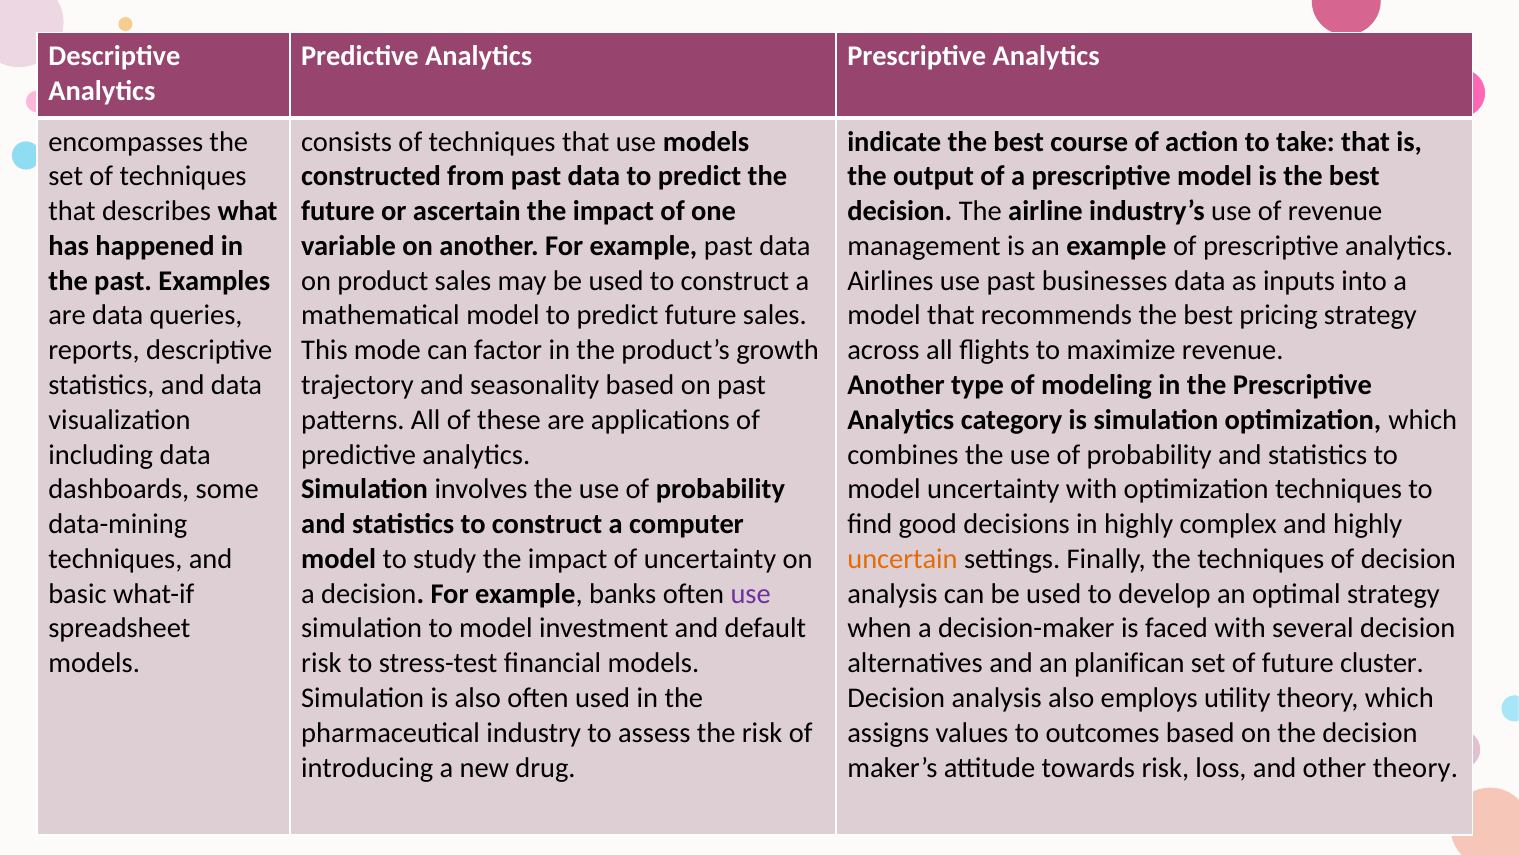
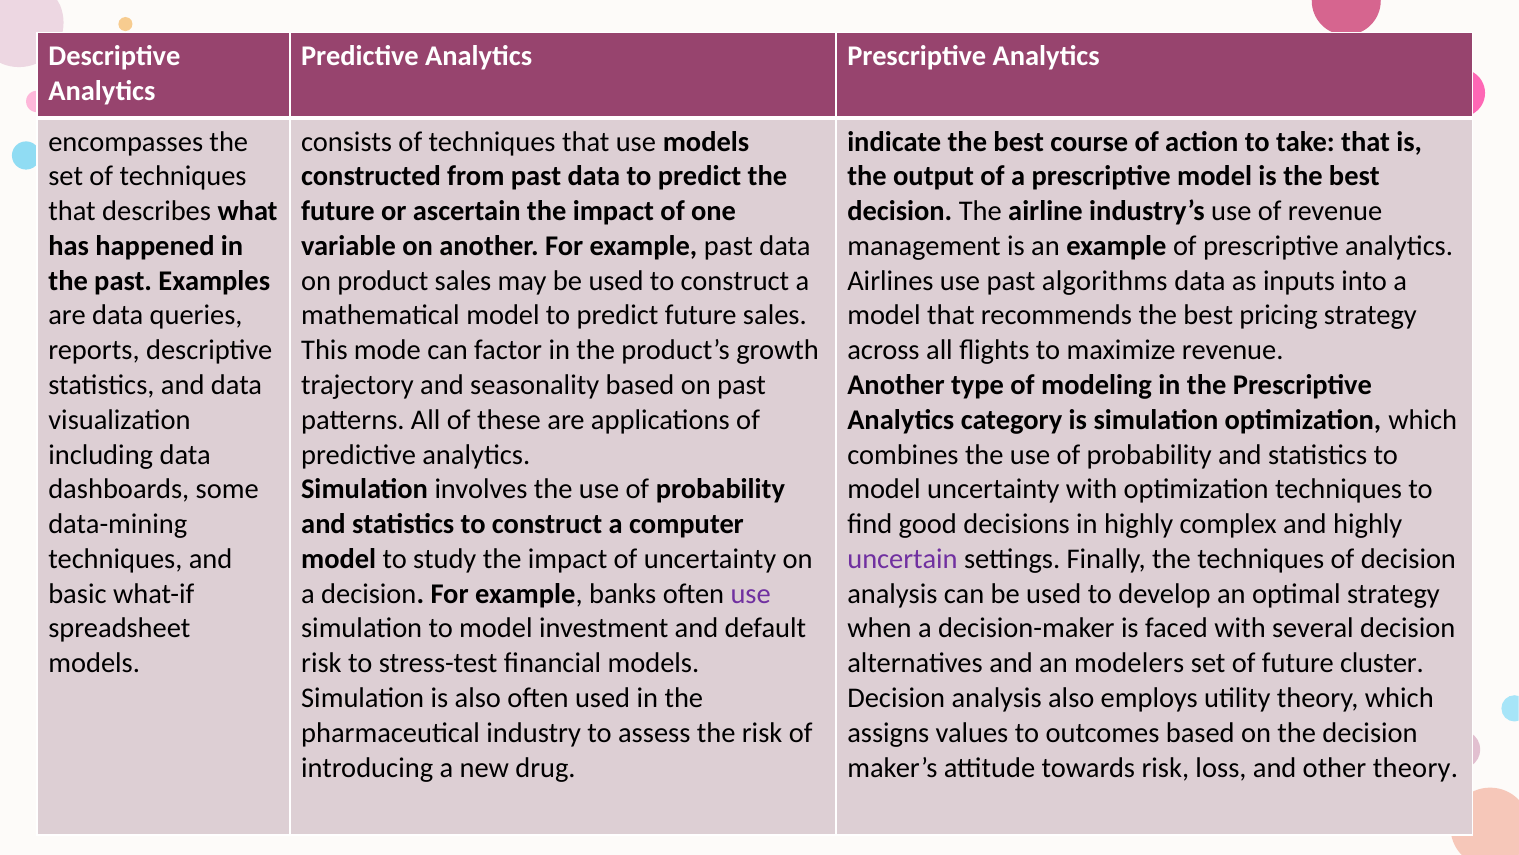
businesses: businesses -> algorithms (1105, 281)
uncertain colour: orange -> purple (903, 559)
planifican: planifican -> modelers (1129, 663)
